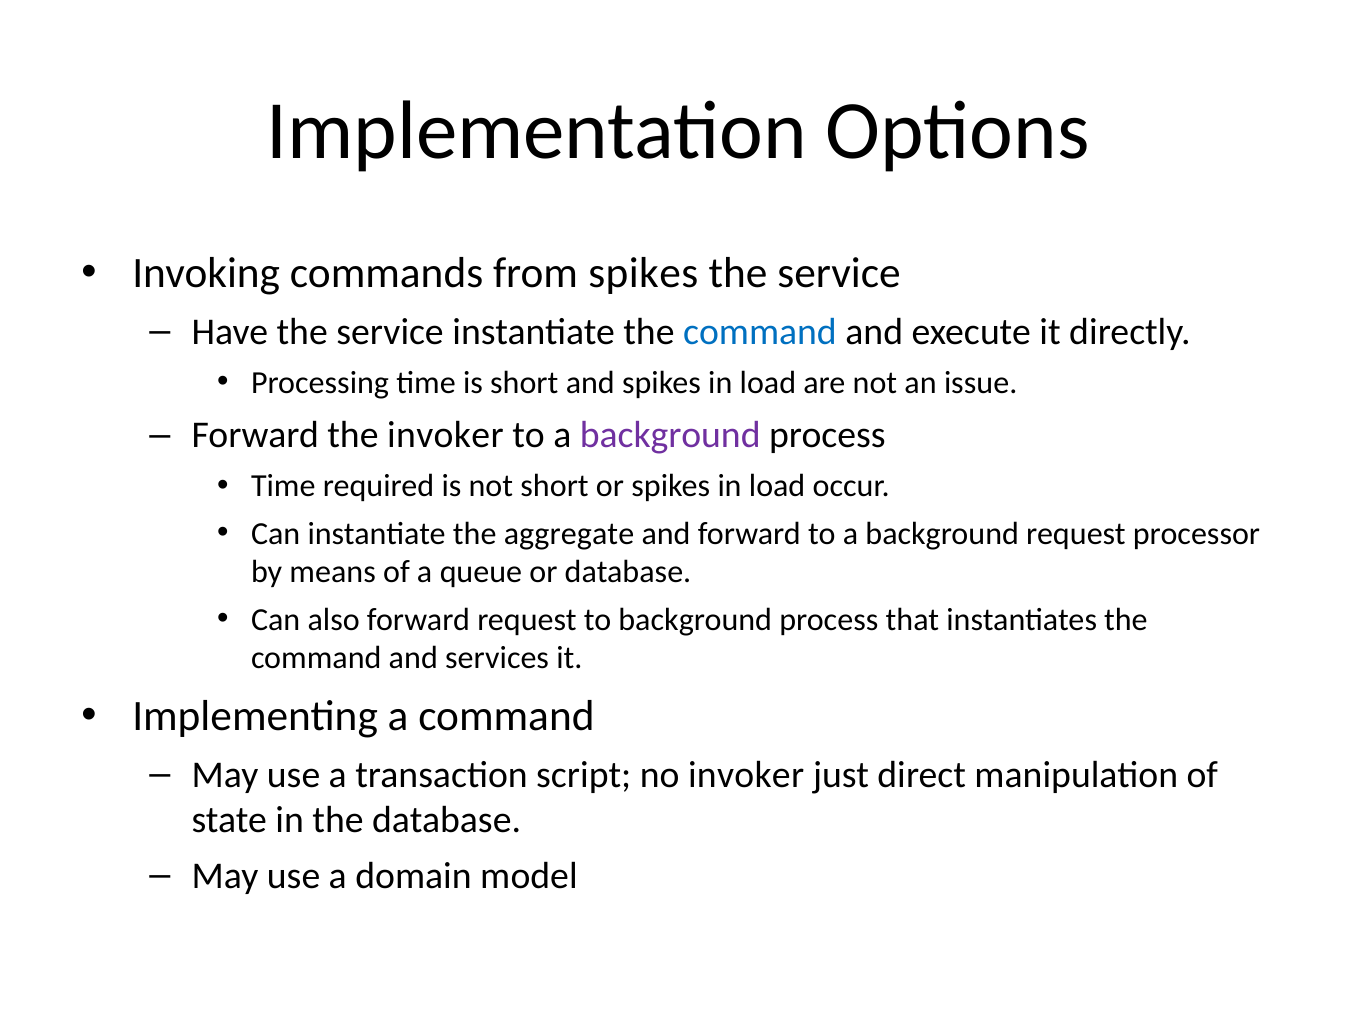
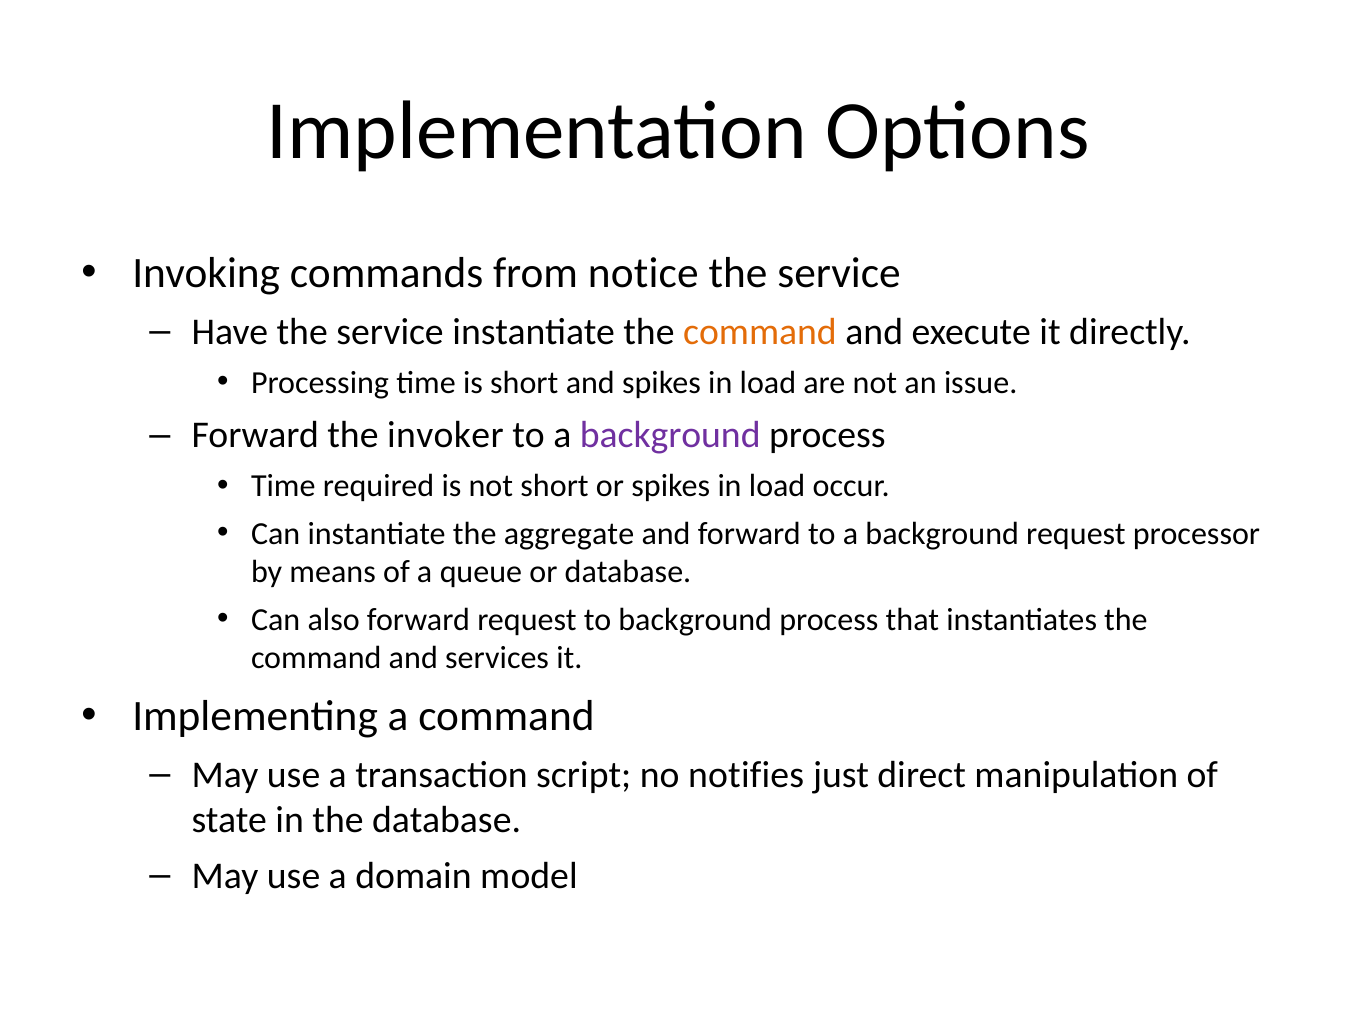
from spikes: spikes -> notice (643, 273)
command colour: blue -> orange (760, 332)
no invoker: invoker -> notifies (746, 775)
